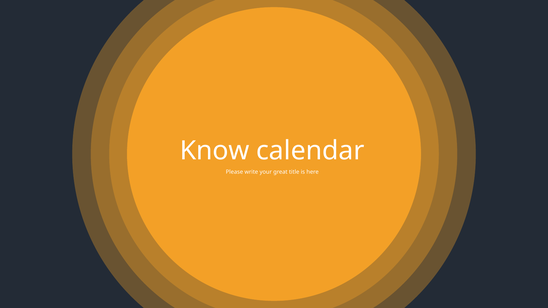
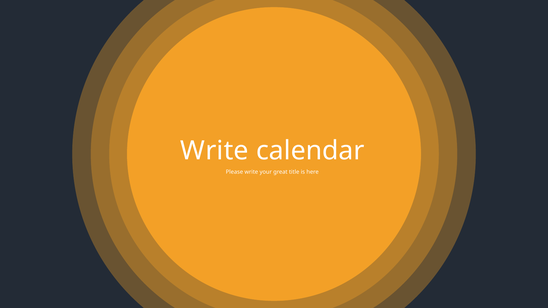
Know: Know -> Write (214, 151)
